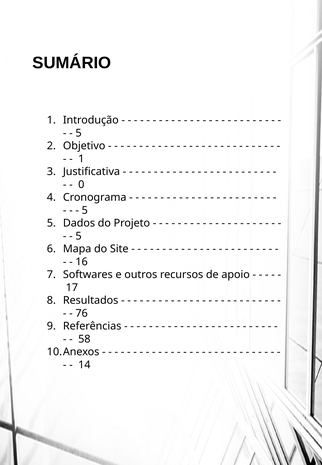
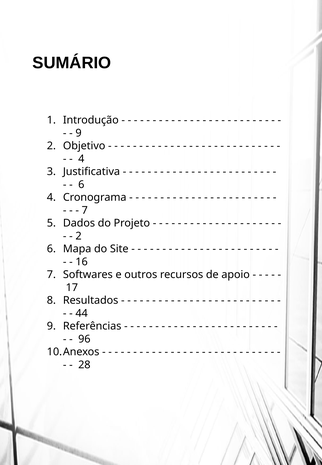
5: 5 -> 9 (79, 133)
1: 1 -> 4 (81, 159)
0: 0 -> 6 (81, 185)
5: 5 -> 7 (85, 210)
5: 5 -> 2 (79, 236)
76: 76 -> 44 (82, 313)
58: 58 -> 96 (84, 339)
14: 14 -> 28 (84, 365)
